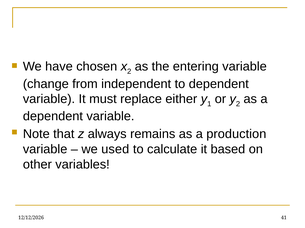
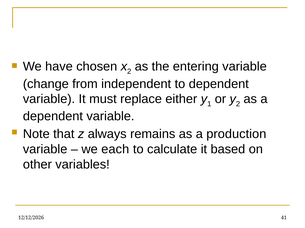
used: used -> each (115, 150)
